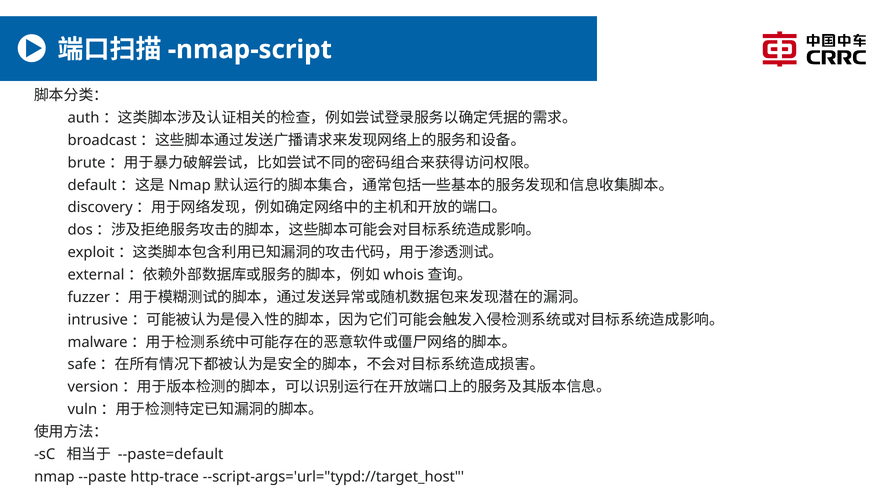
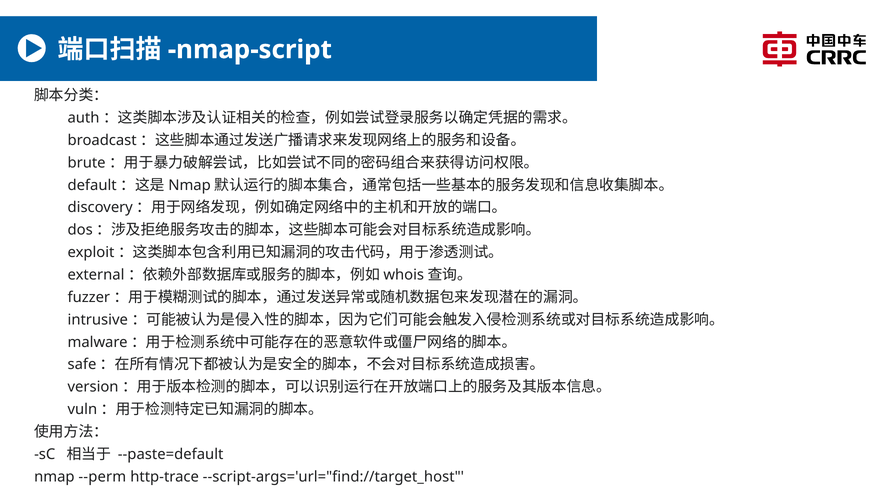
--paste: --paste -> --perm (102, 477)
--script-args='url="typd://target_host: --script-args='url="typd://target_host -> --script-args='url="find://target_host (333, 477)
